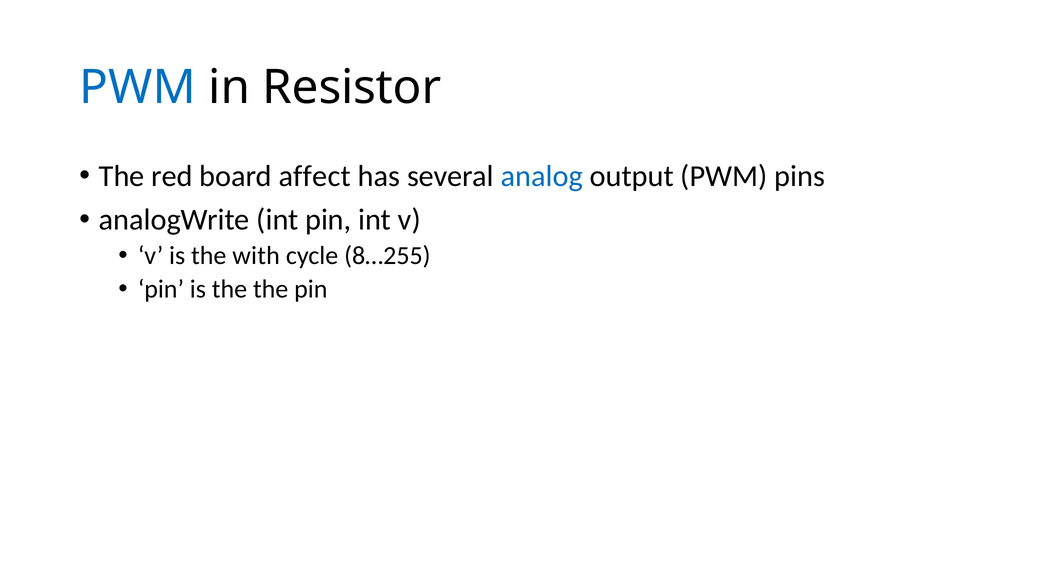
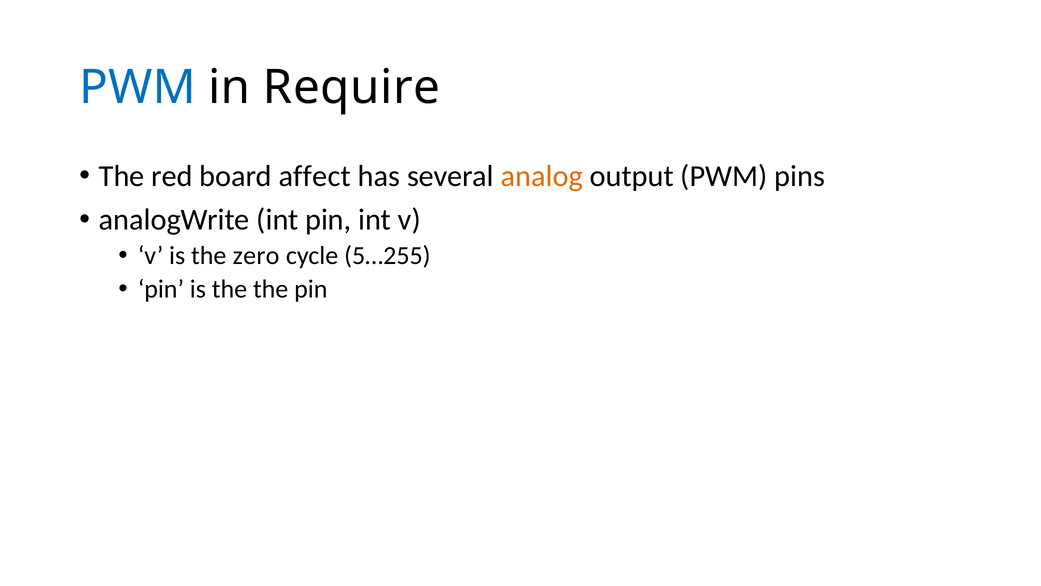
Resistor: Resistor -> Require (352, 87)
analog colour: blue -> orange (542, 176)
with: with -> zero (256, 256)
8…255: 8…255 -> 5…255 (387, 256)
